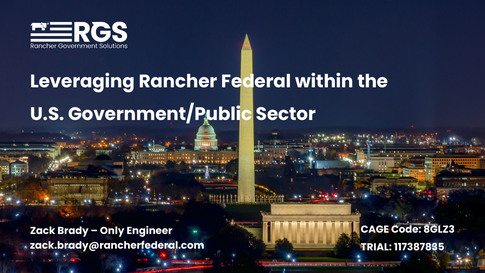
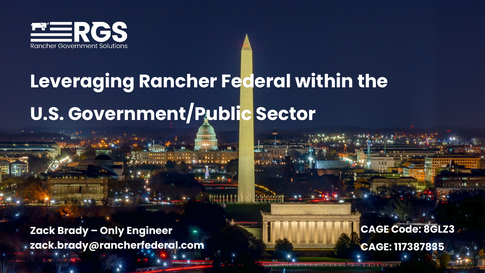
TRIAL: TRIAL -> CAGE (376, 247)
